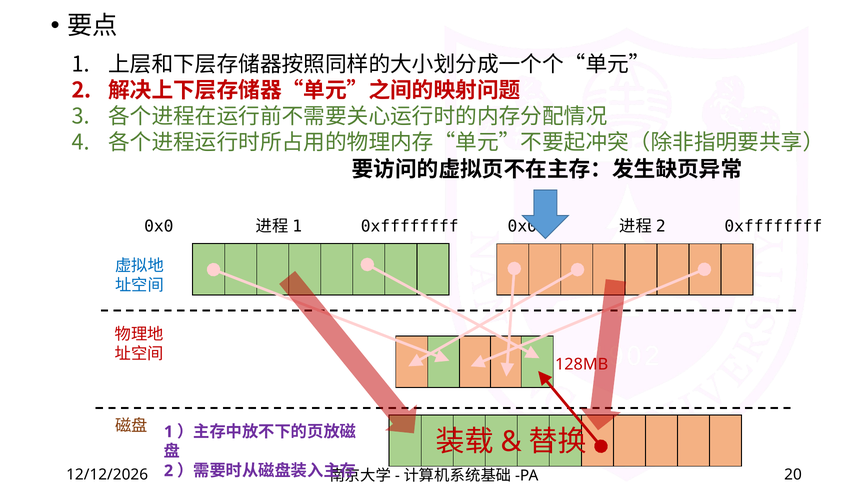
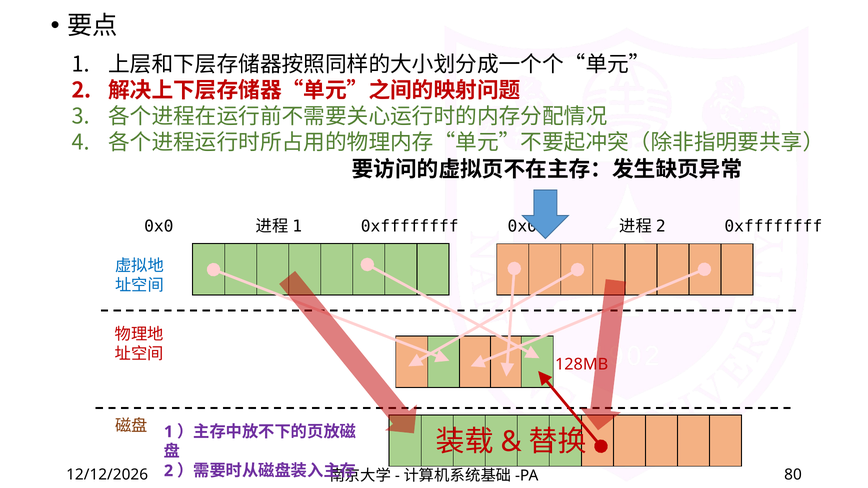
20: 20 -> 80 (793, 475)
